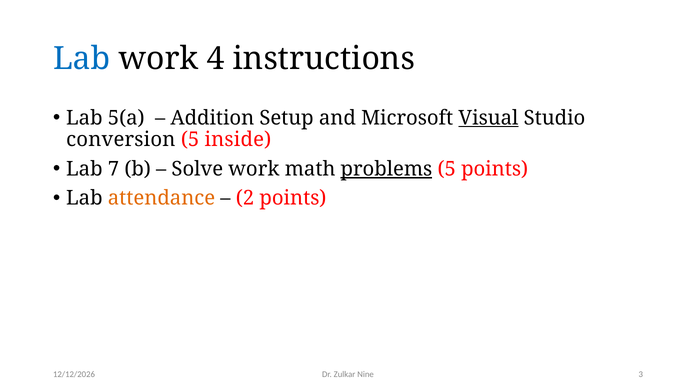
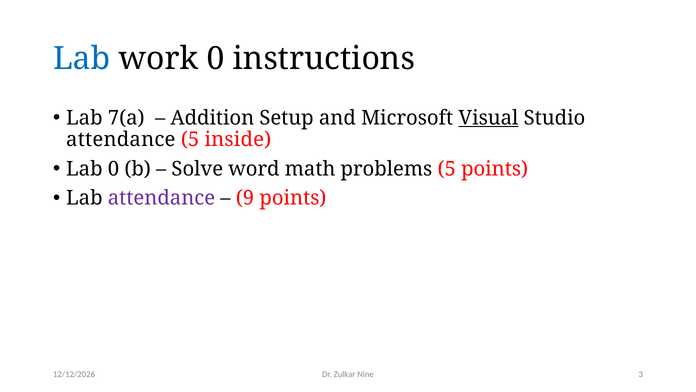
work 4: 4 -> 0 (216, 58)
5(a: 5(a -> 7(a (126, 118)
conversion: conversion -> attendance (121, 140)
Lab 7: 7 -> 0 (113, 169)
Solve work: work -> word (254, 169)
problems underline: present -> none (386, 169)
attendance colour: orange -> purple (161, 198)
2: 2 -> 9 (245, 198)
